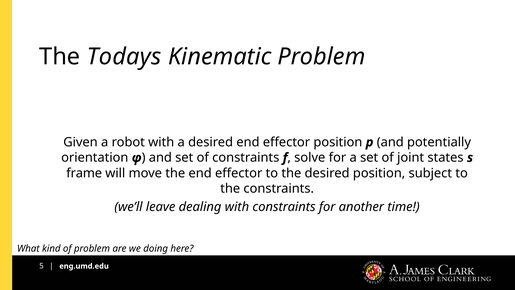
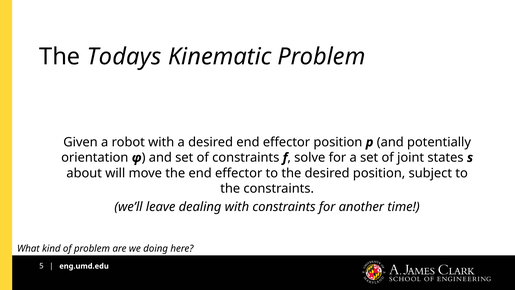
frame: frame -> about (84, 173)
